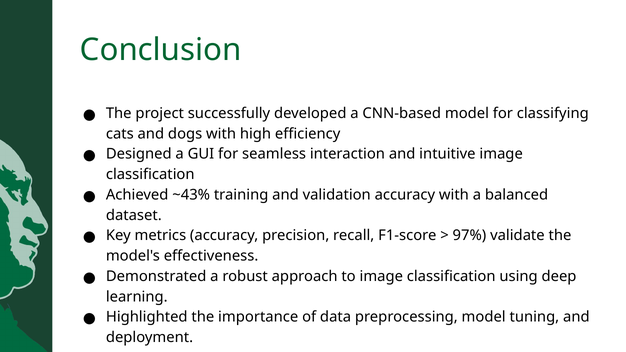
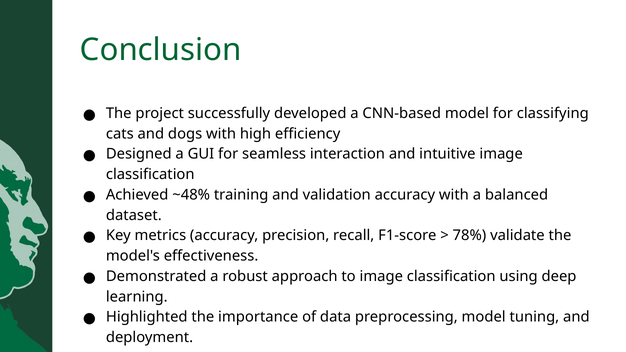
~43%: ~43% -> ~48% (191, 195)
97%: 97% -> 78% (469, 236)
